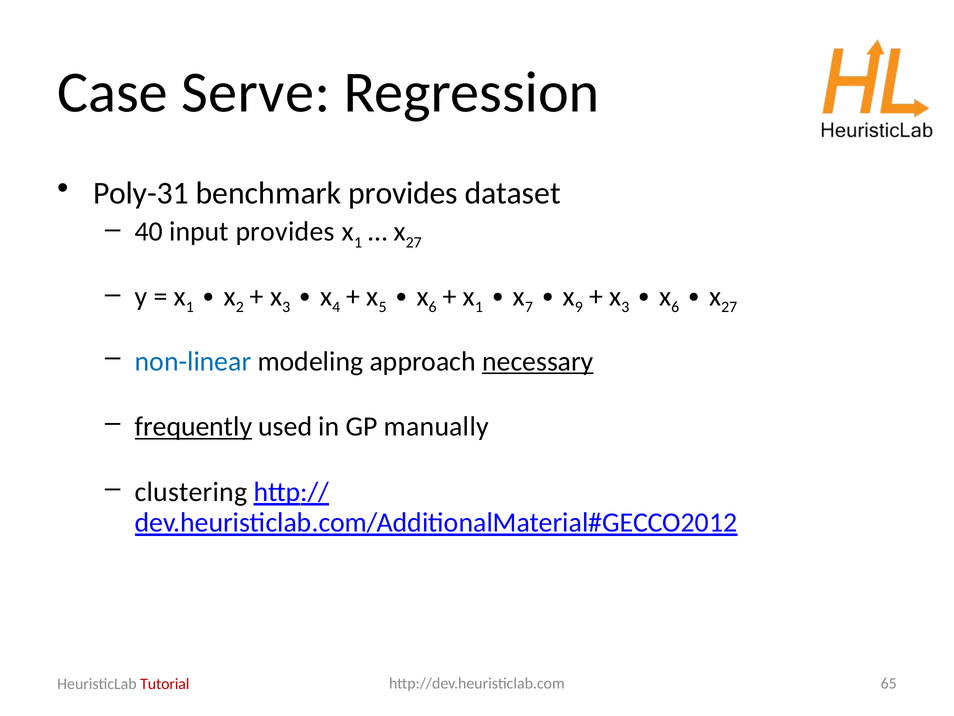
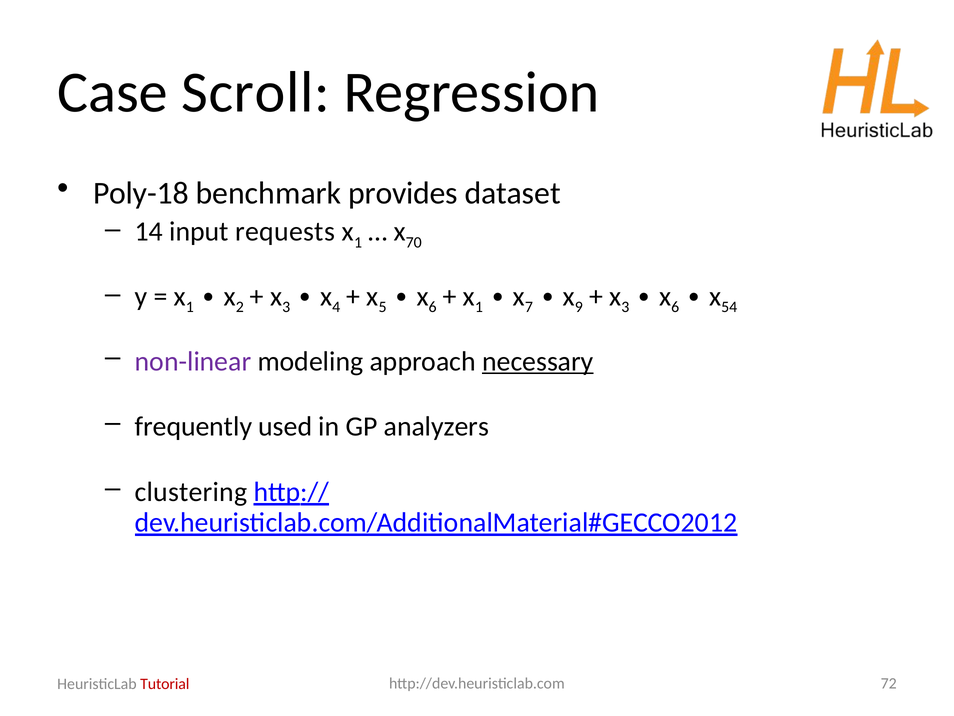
Serve: Serve -> Scroll (256, 92)
Poly-31: Poly-31 -> Poly-18 (141, 193)
40: 40 -> 14 (149, 231)
input provides: provides -> requests (285, 231)
27: 27 -> 70 (414, 242)
27: 27 -> 54 (729, 307)
non-linear colour: blue -> purple (193, 361)
frequently underline: present -> none (193, 427)
manually: manually -> analyzers (436, 427)
65: 65 -> 72 (889, 683)
